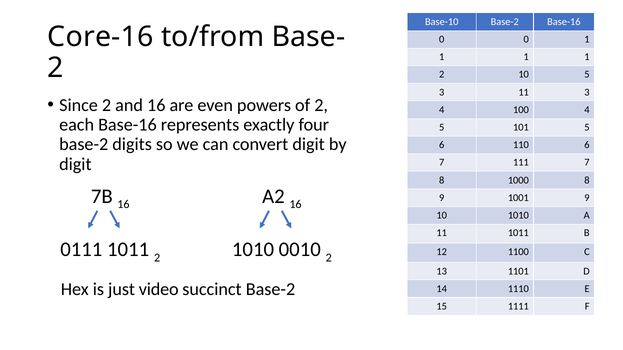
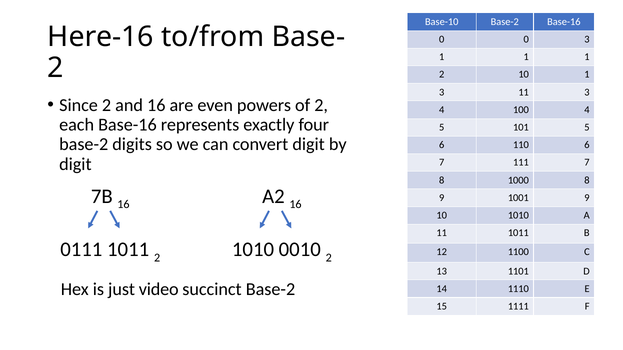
Core-16: Core-16 -> Here-16 (101, 37)
0 1: 1 -> 3 (587, 39)
10 5: 5 -> 1 (587, 75)
